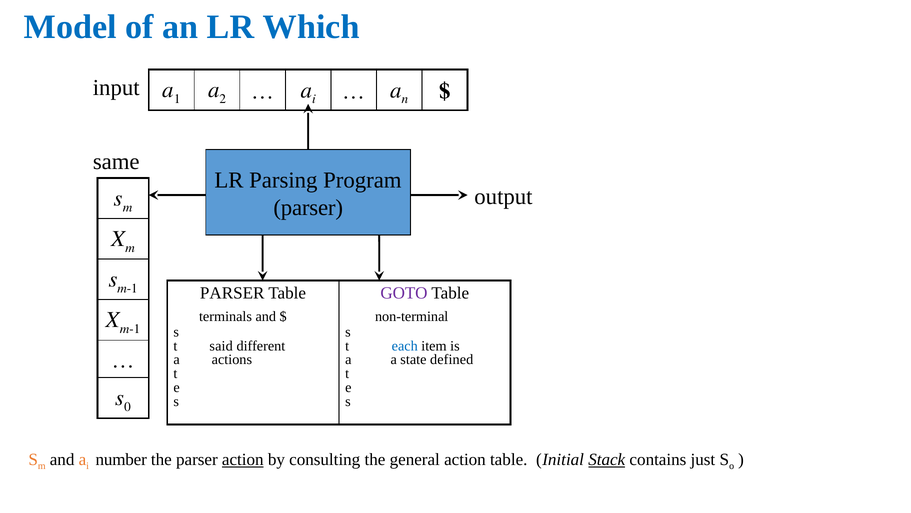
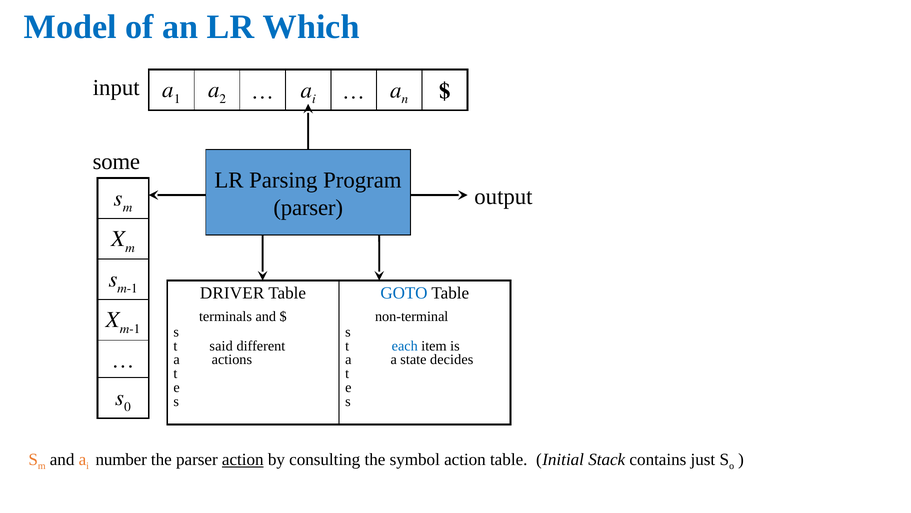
same: same -> some (116, 161)
PARSER: PARSER -> DRIVER (232, 293)
GOTO colour: purple -> blue (404, 293)
defined: defined -> decides (452, 359)
general: general -> symbol (415, 459)
Stack underline: present -> none (607, 459)
